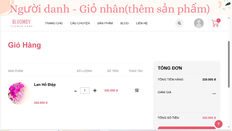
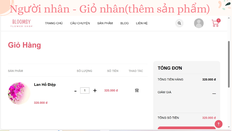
danh: danh -> nhân (57, 9)
